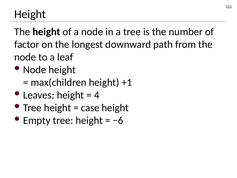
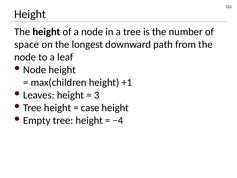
factor: factor -> space (27, 44)
4: 4 -> 3 (97, 95)
−6: −6 -> −4 (118, 120)
